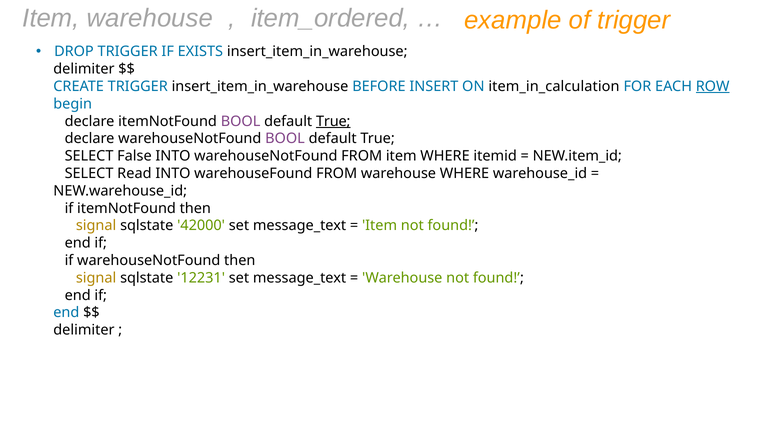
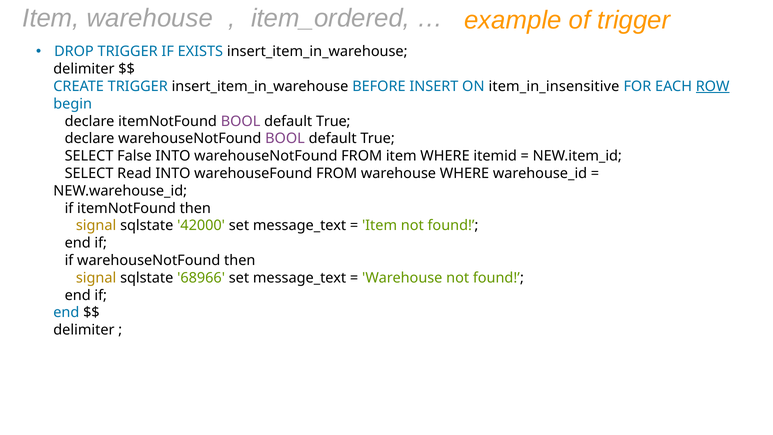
item_in_calculation: item_in_calculation -> item_in_insensitive (554, 86)
True underline: present -> none (333, 121)
12231: 12231 -> 68966 (201, 278)
